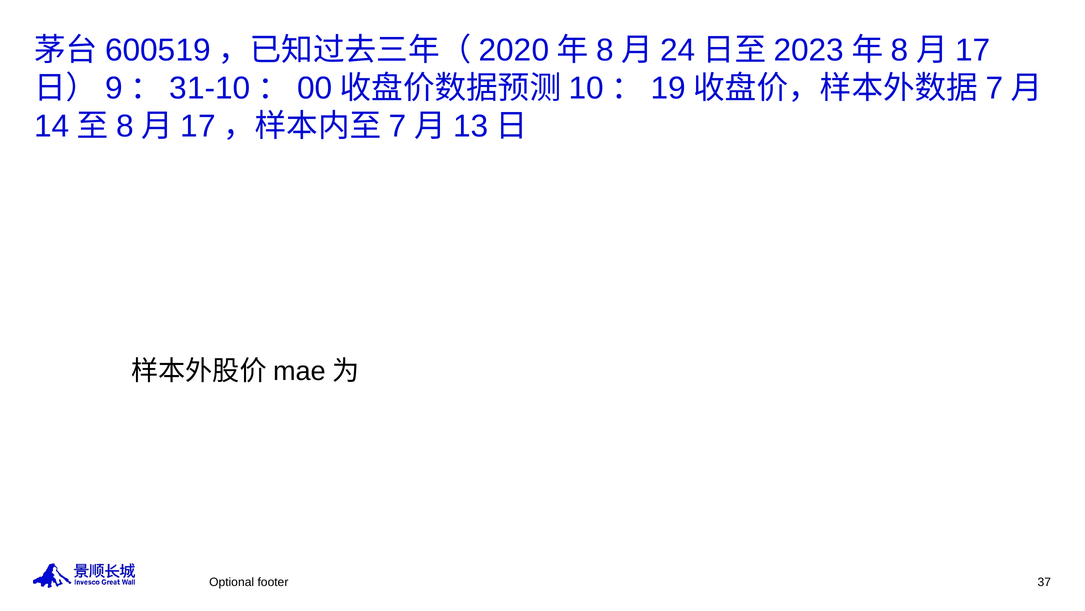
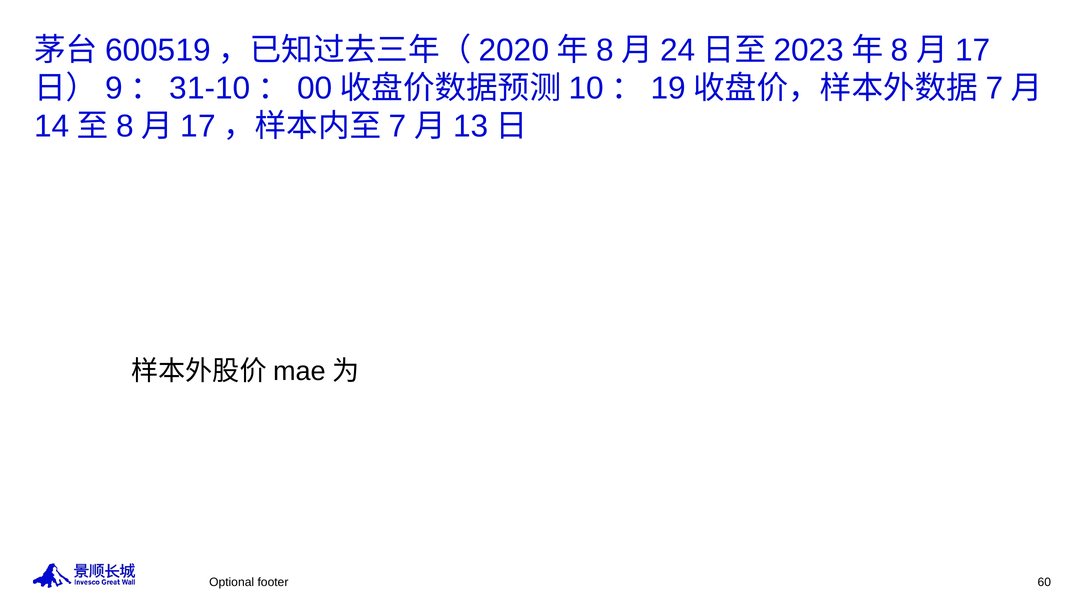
37: 37 -> 60 (1044, 582)
